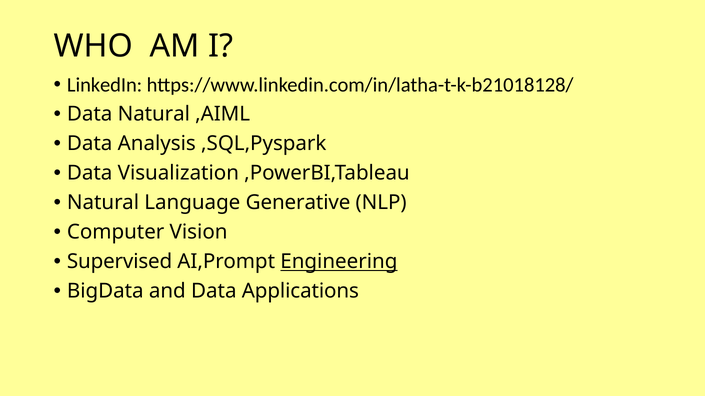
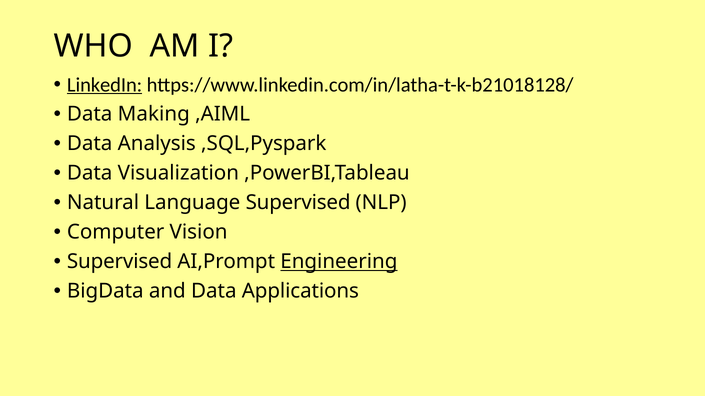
LinkedIn underline: none -> present (105, 85)
Data Natural: Natural -> Making (154, 114)
Language Generative: Generative -> Supervised (298, 203)
